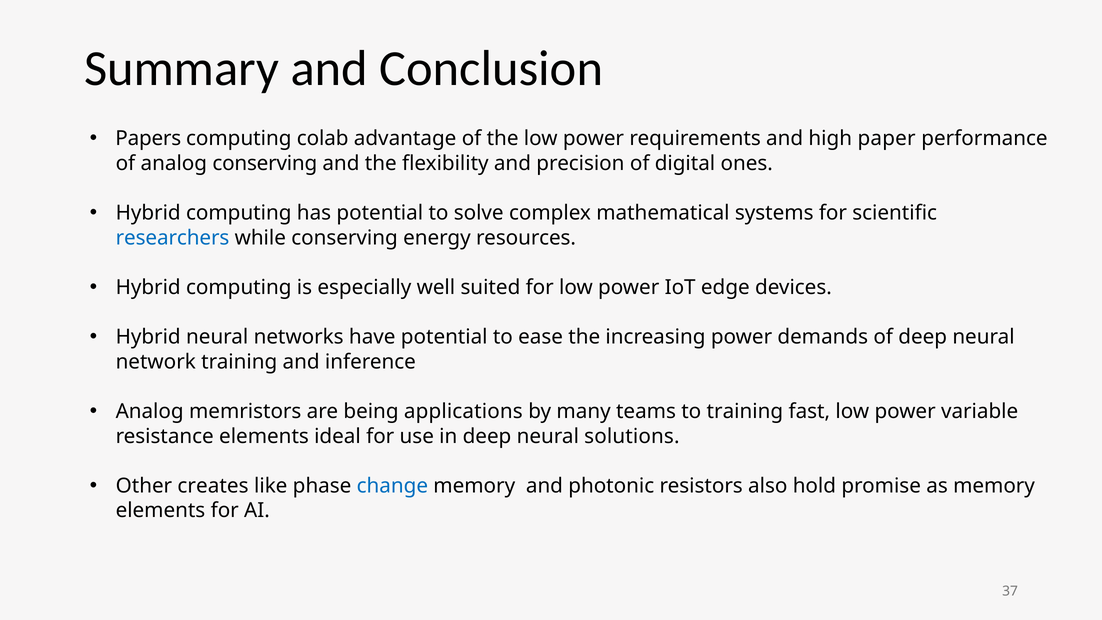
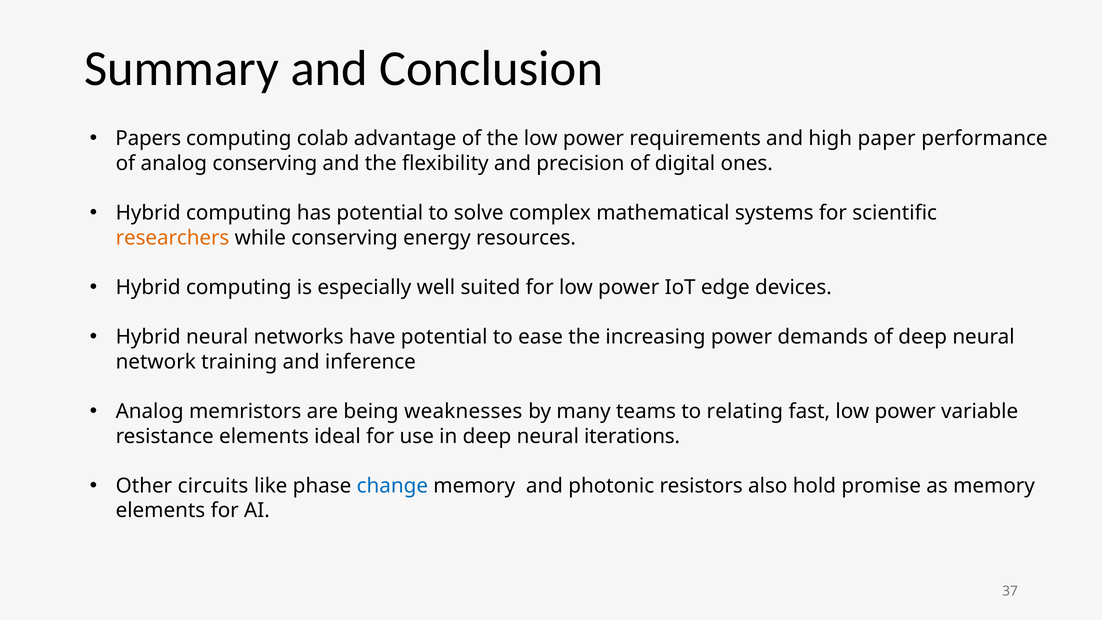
researchers colour: blue -> orange (173, 238)
applications: applications -> weaknesses (463, 411)
to training: training -> relating (745, 411)
solutions: solutions -> iterations (632, 436)
creates: creates -> circuits (213, 486)
